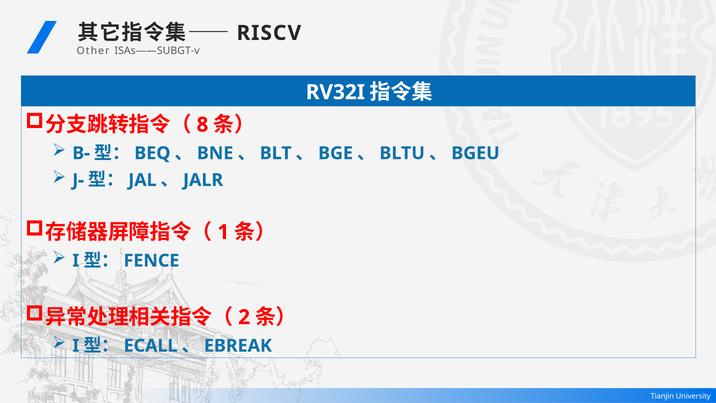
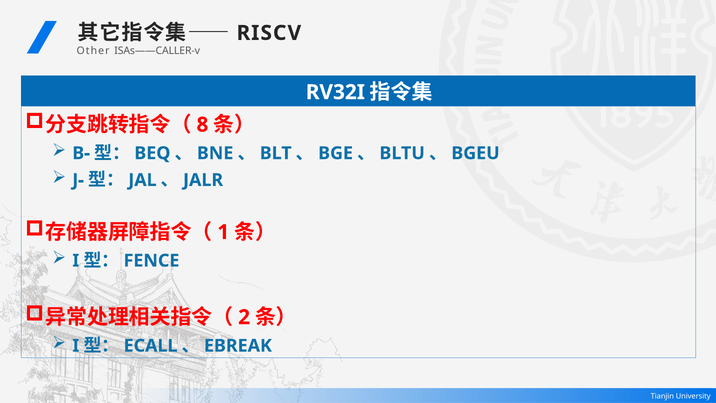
ISAs——SUBGT-v: ISAs——SUBGT-v -> ISAs——CALLER-v (157, 51)
